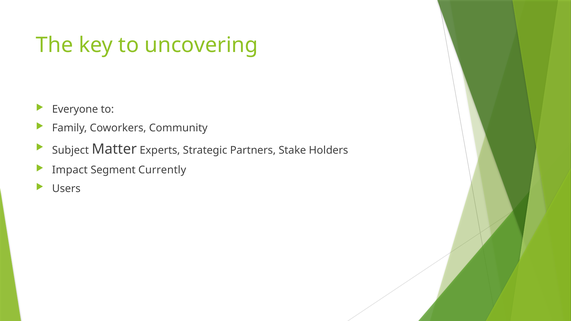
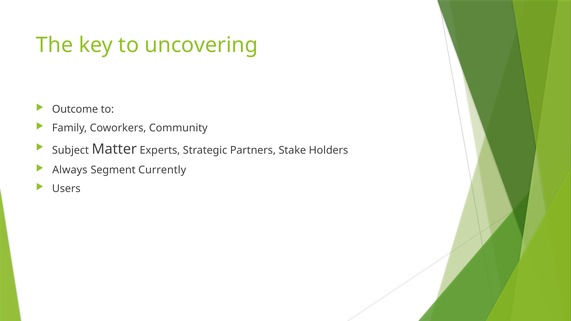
Everyone: Everyone -> Outcome (75, 109)
Impact: Impact -> Always (70, 170)
